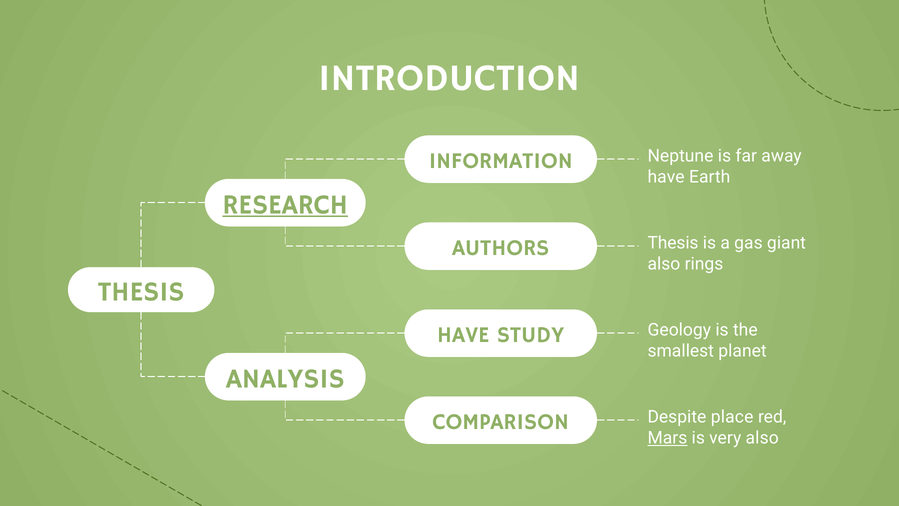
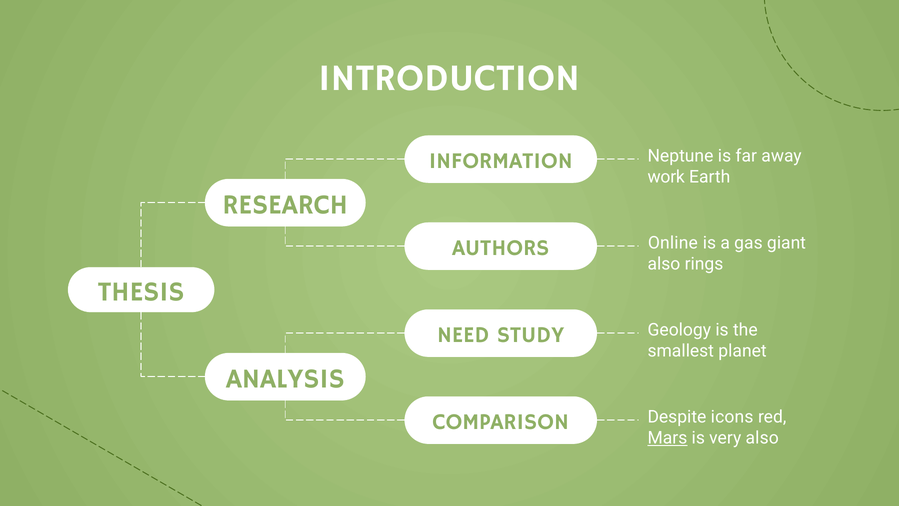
have: have -> work (666, 177)
RESEARCH underline: present -> none (285, 204)
Thesis: Thesis -> Online (673, 243)
HAVE: HAVE -> NEED (463, 334)
place: place -> icons (732, 417)
